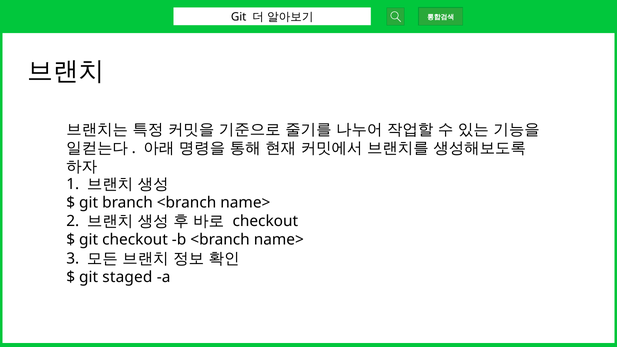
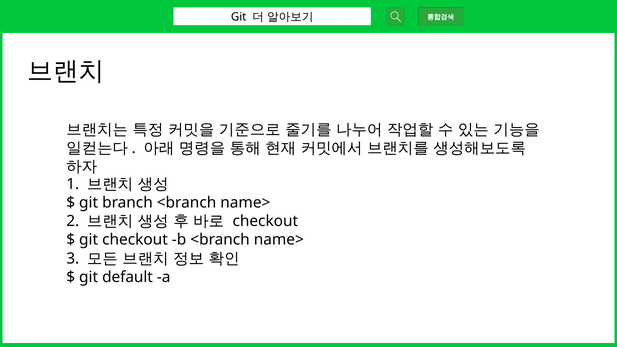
staged: staged -> default (128, 277)
